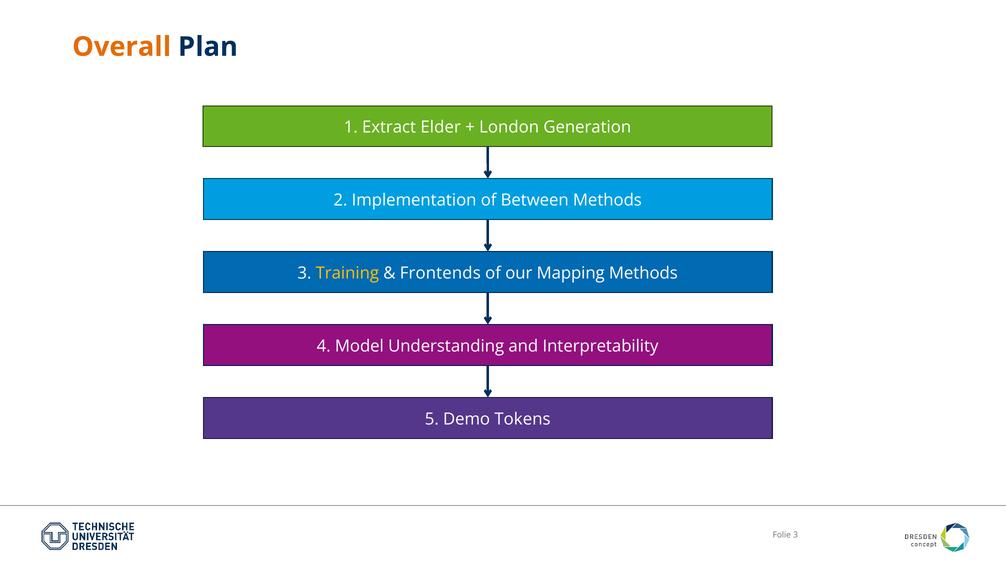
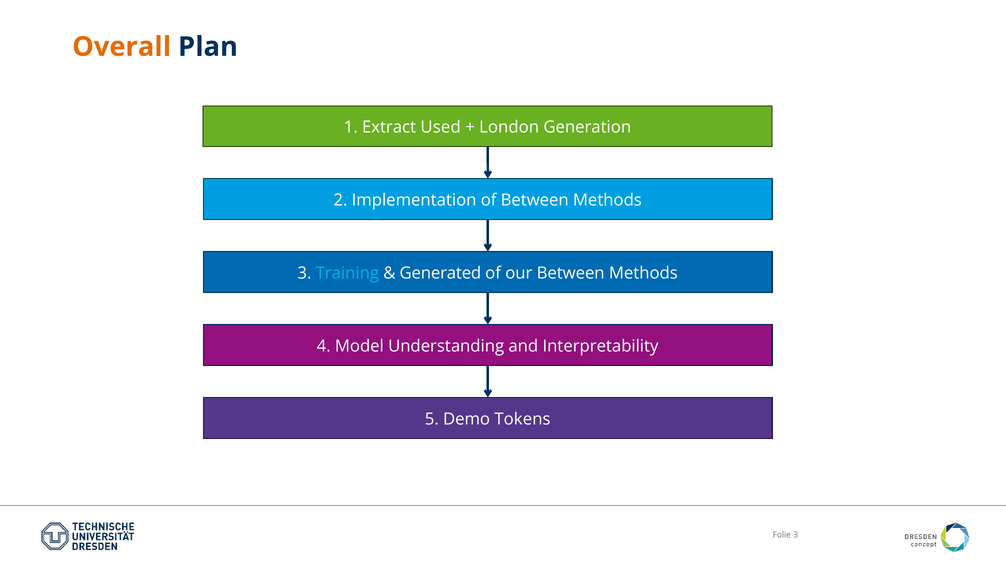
Elder: Elder -> Used (441, 127)
Training colour: yellow -> light blue (347, 273)
Frontends: Frontends -> Generated (440, 273)
our Mapping: Mapping -> Between (571, 273)
